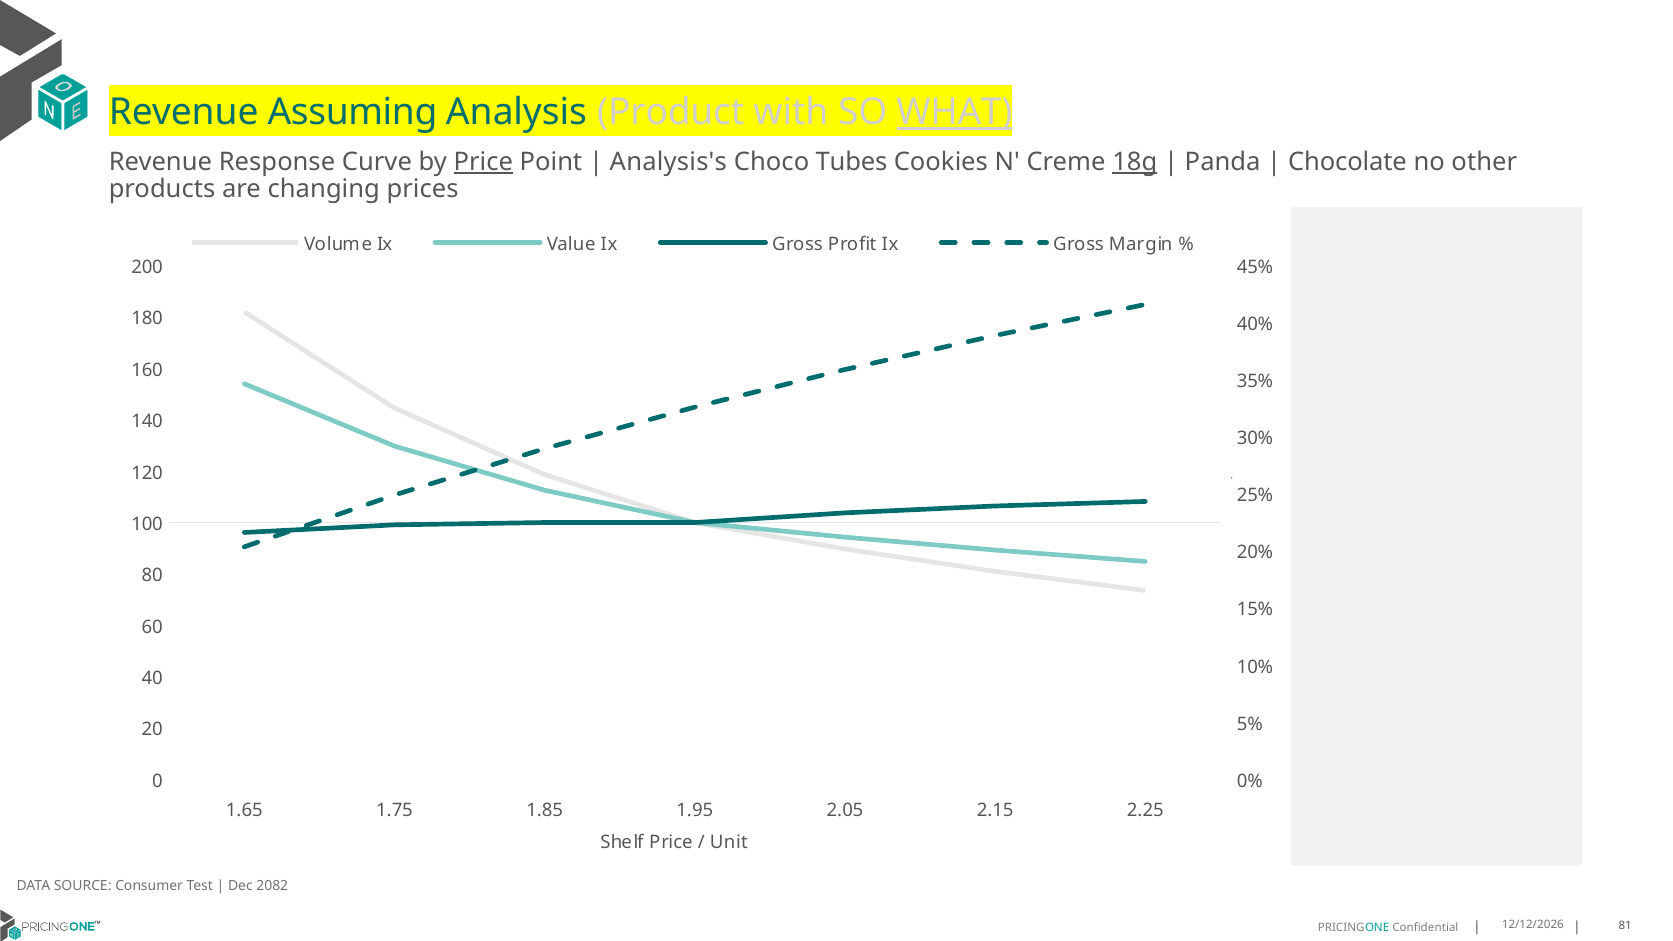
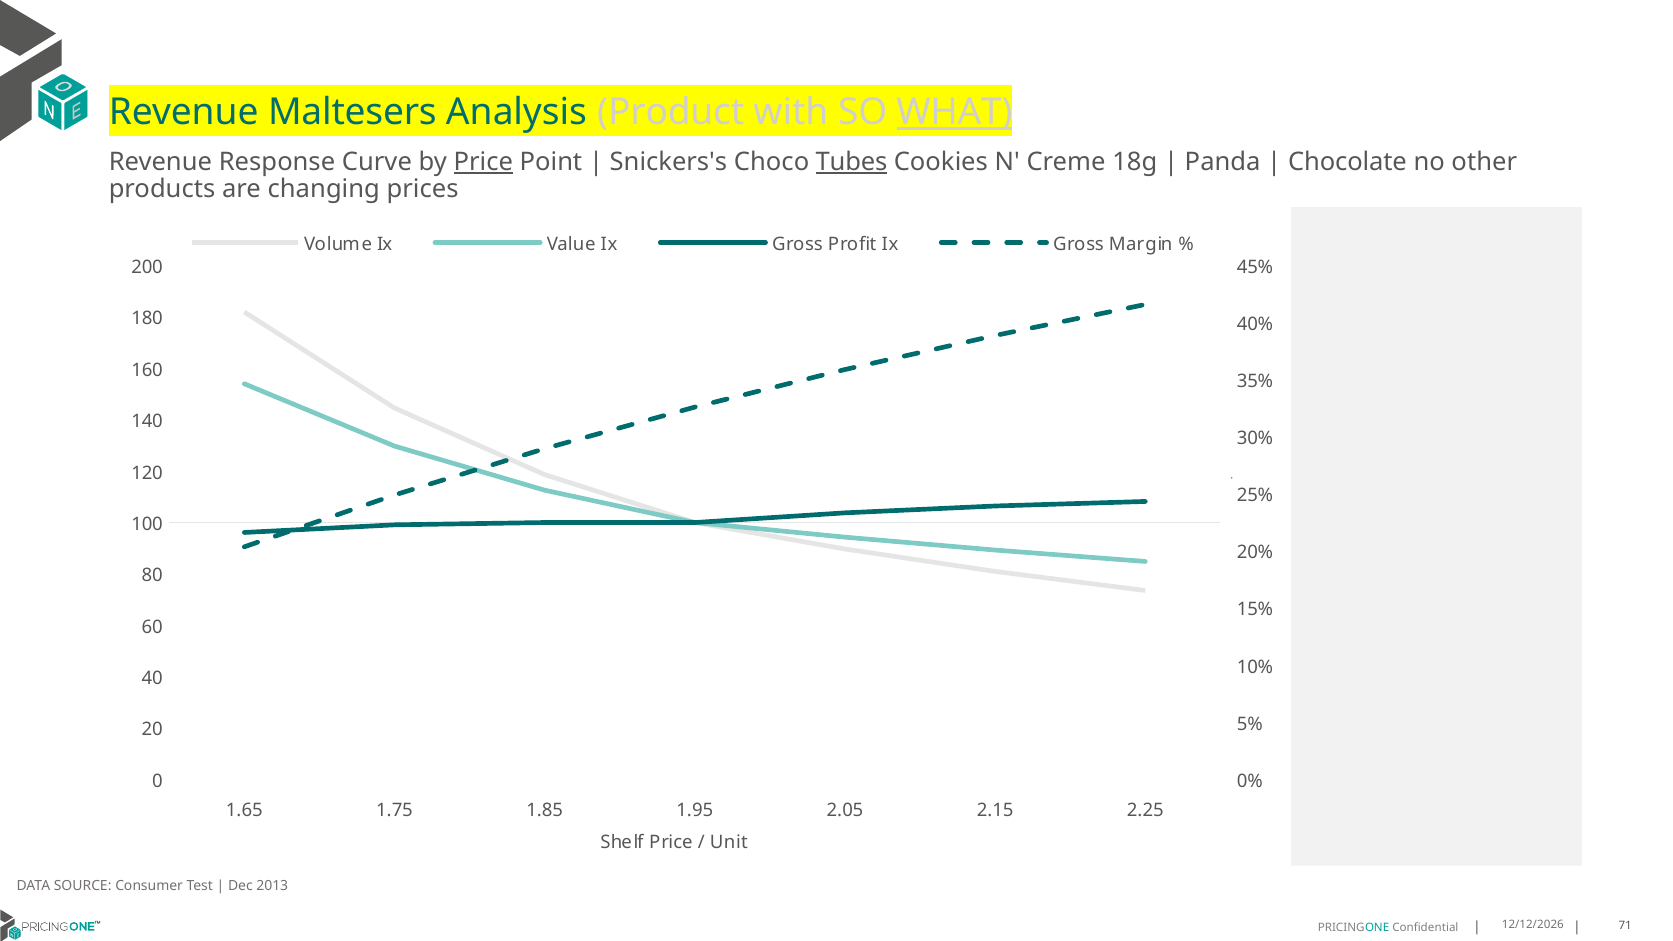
Assuming: Assuming -> Maltesers (352, 112)
Analysis's: Analysis's -> Snickers's (668, 162)
Tubes underline: none -> present (852, 162)
18g underline: present -> none (1135, 162)
2082: 2082 -> 2013 (272, 886)
81: 81 -> 71 (1625, 925)
